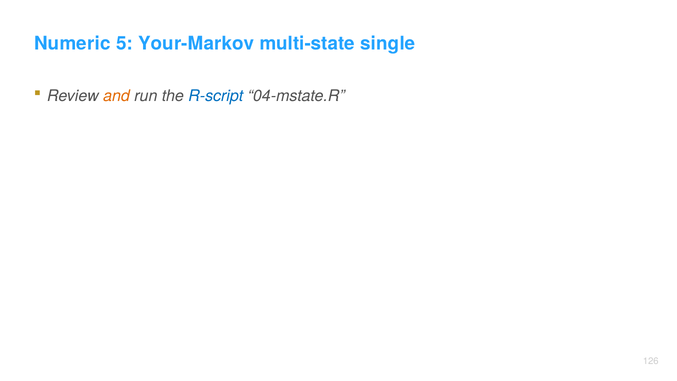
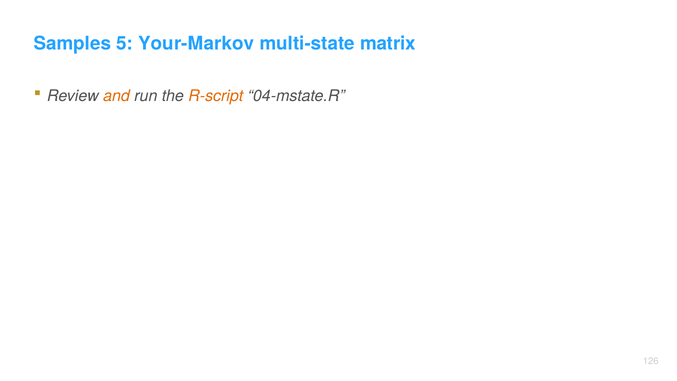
Numeric: Numeric -> Samples (72, 44)
single: single -> matrix (388, 44)
R-script colour: blue -> orange (216, 96)
